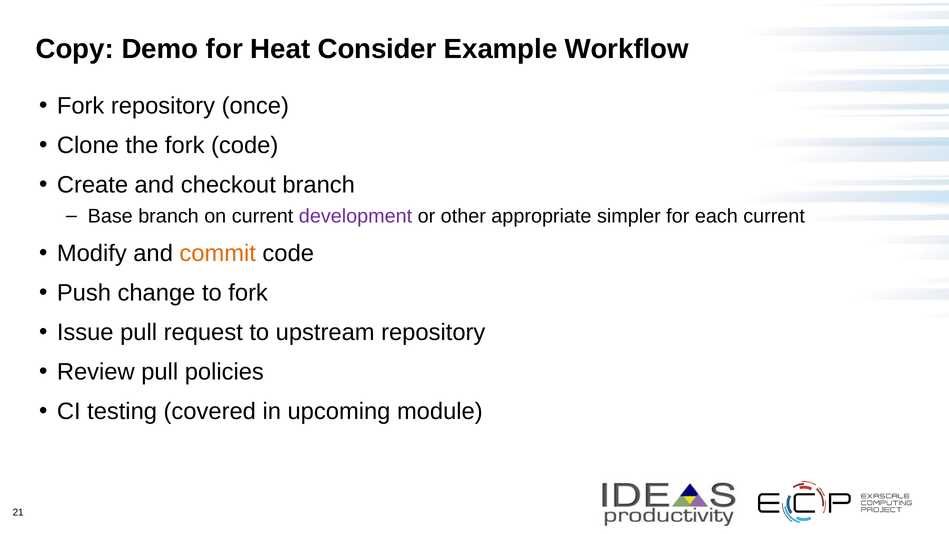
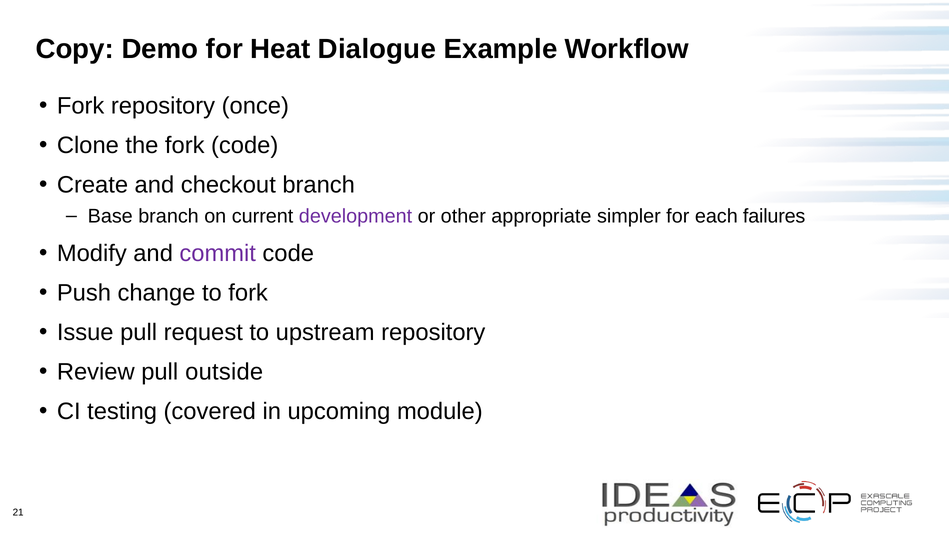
Consider: Consider -> Dialogue (377, 49)
each current: current -> failures (774, 216)
commit colour: orange -> purple (218, 253)
policies: policies -> outside (224, 372)
